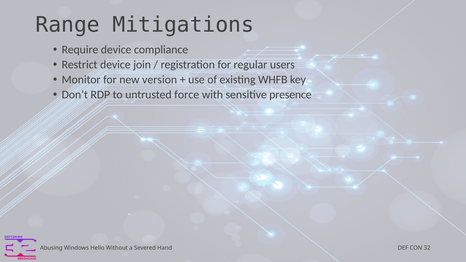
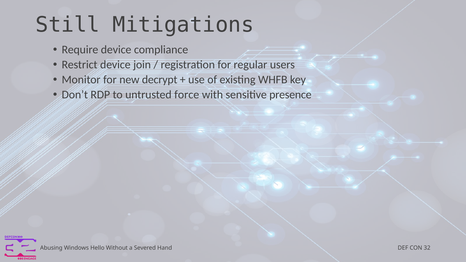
Range: Range -> Still (68, 25)
version: version -> decrypt (160, 80)
